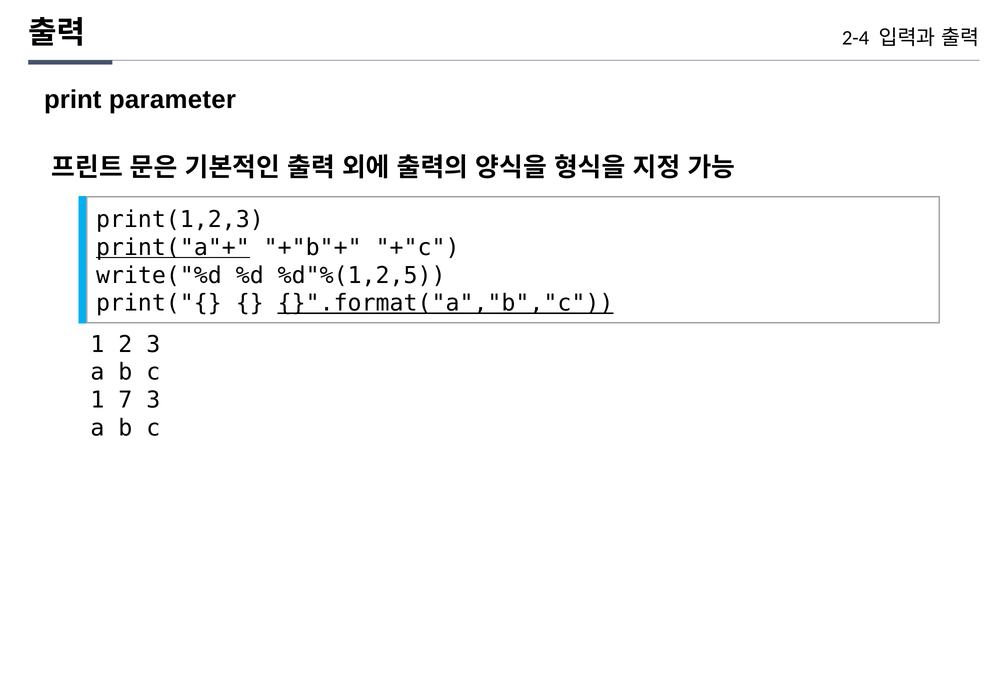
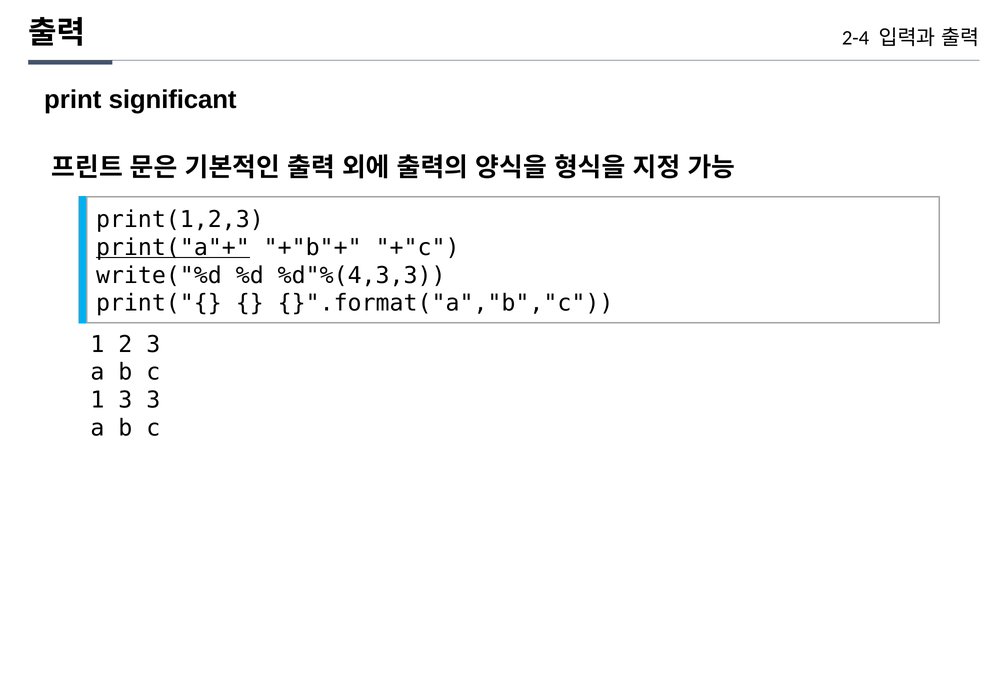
parameter: parameter -> significant (173, 100)
%d"%(1,2,5: %d"%(1,2,5 -> %d"%(4,3,3 (362, 275)
}".format("a","b","c underline: present -> none (446, 303)
1 7: 7 -> 3 (125, 400)
